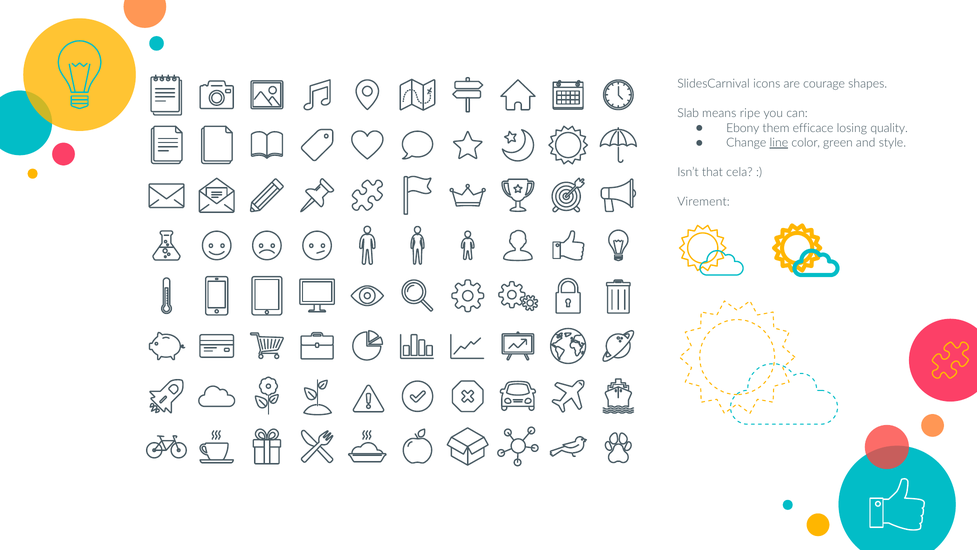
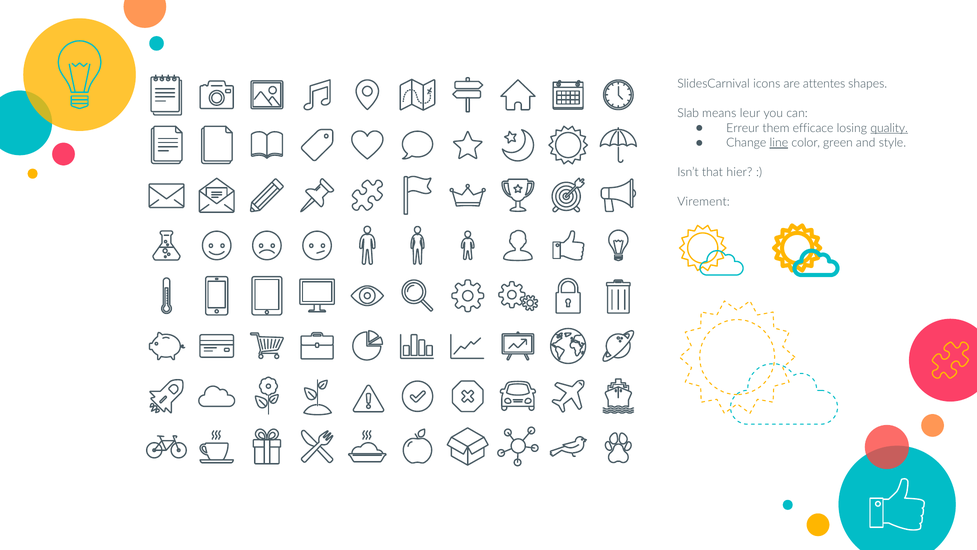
courage: courage -> attentes (824, 84)
ripe: ripe -> leur (750, 113)
Ebony: Ebony -> Erreur (743, 128)
quality underline: none -> present (889, 128)
cela: cela -> hier (739, 172)
